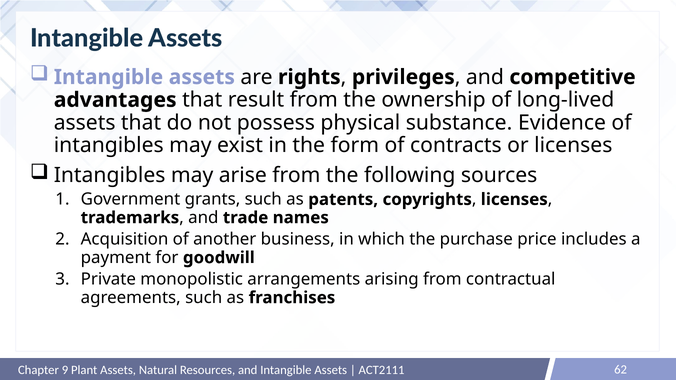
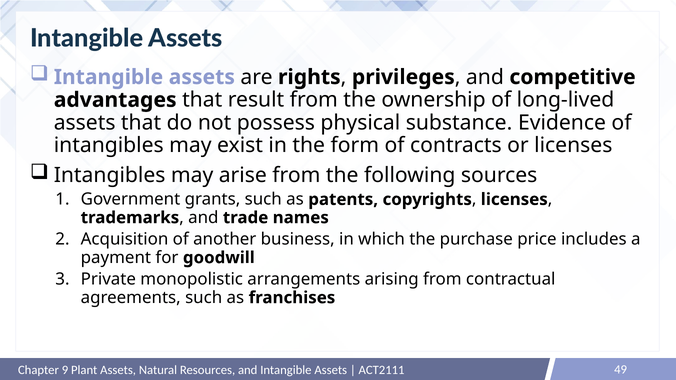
62: 62 -> 49 (621, 370)
